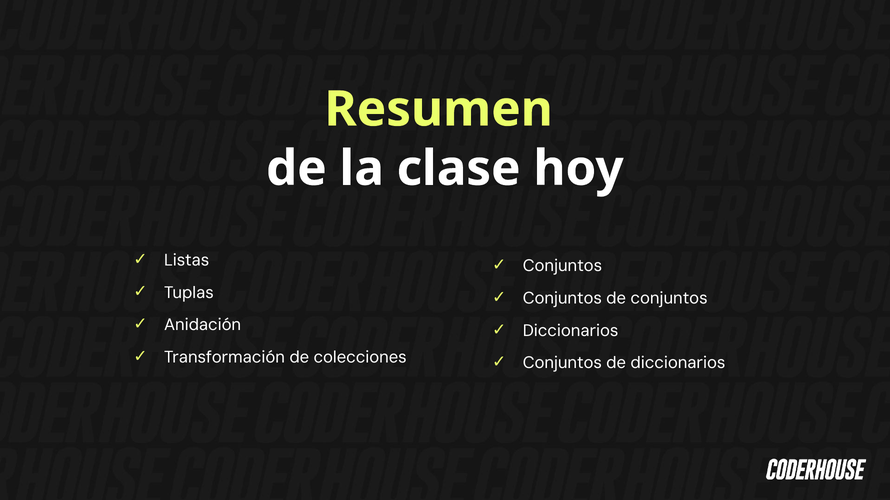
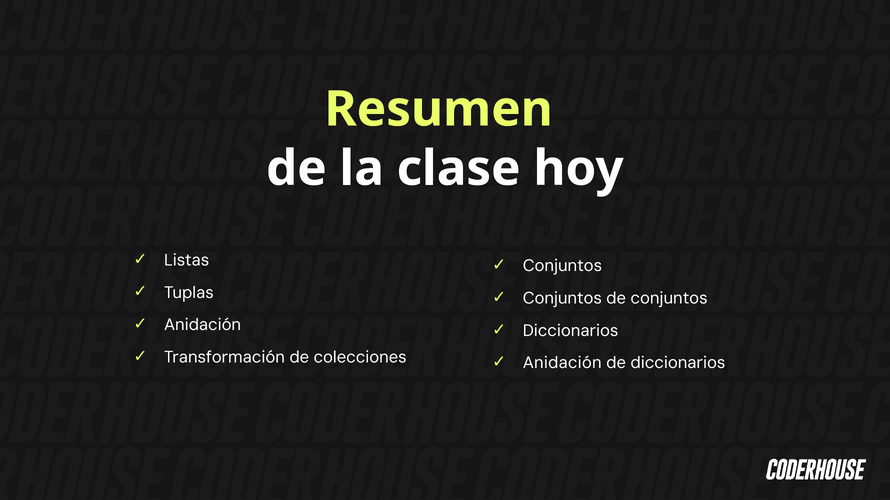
Conjuntos: Conjuntos -> Anidación (562, 363)
